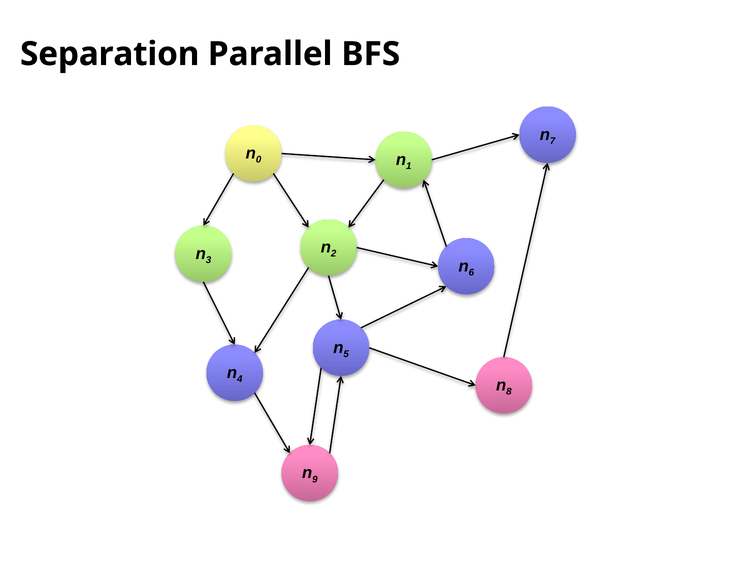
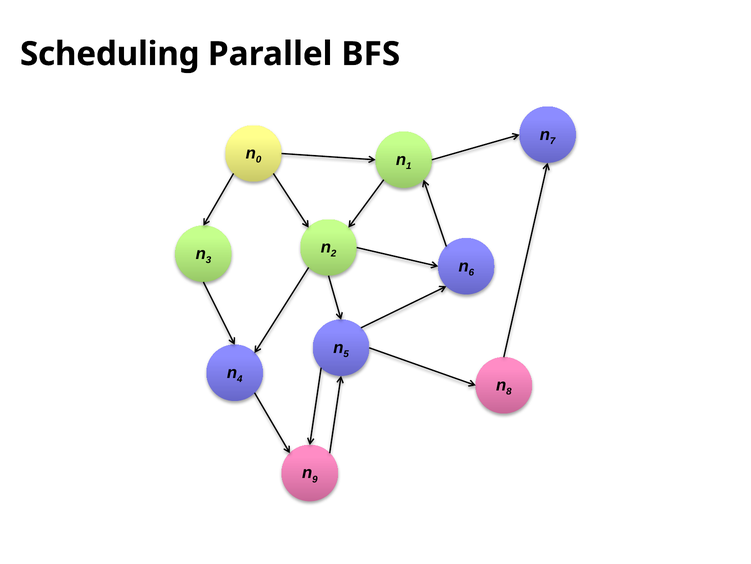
Separation: Separation -> Scheduling (110, 54)
